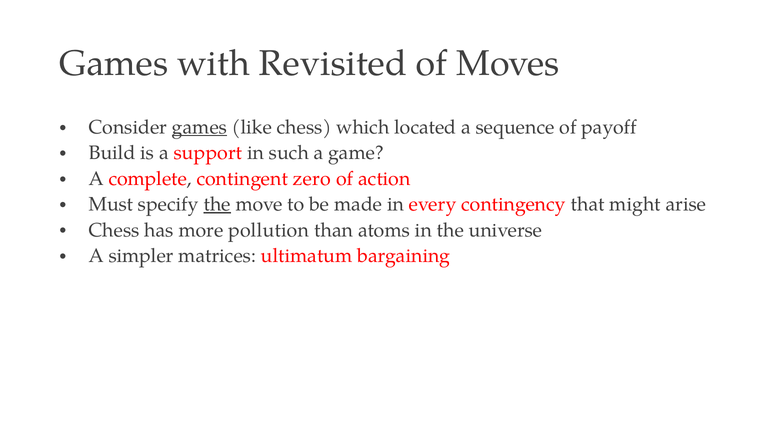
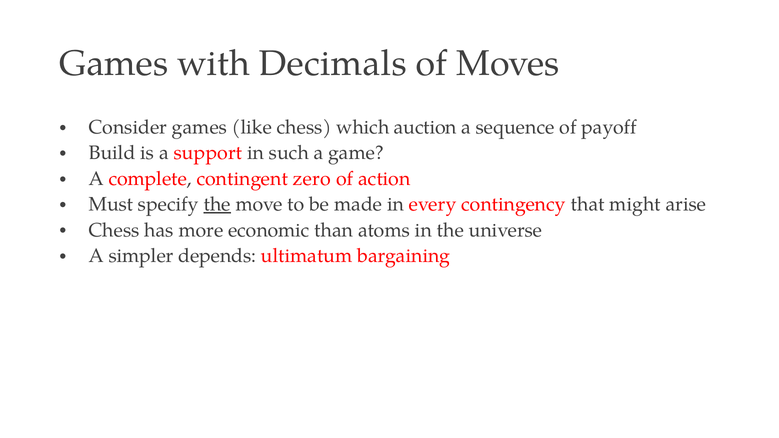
Revisited: Revisited -> Decimals (333, 64)
games underline: present -> none (200, 127)
located: located -> auction (425, 127)
pollution: pollution -> economic (269, 230)
matrices: matrices -> depends (217, 256)
